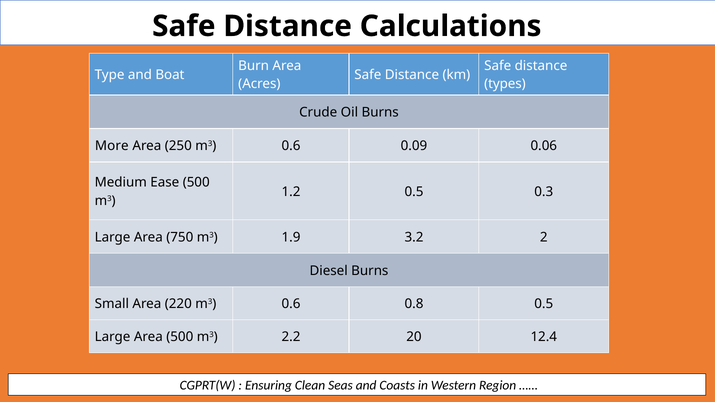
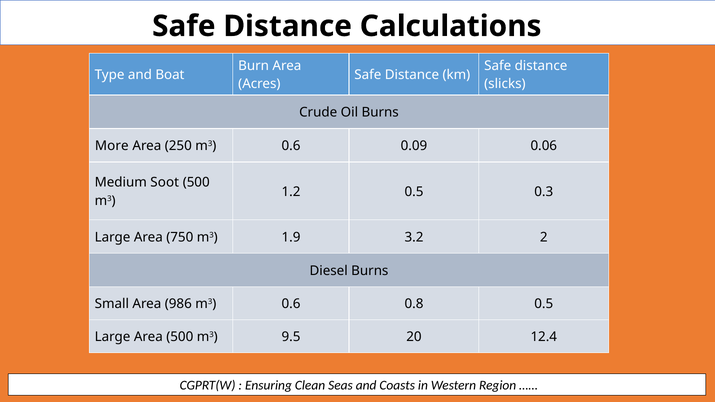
types: types -> slicks (505, 84)
Ease: Ease -> Soot (165, 183)
220: 220 -> 986 (178, 304)
2.2: 2.2 -> 9.5 (291, 337)
